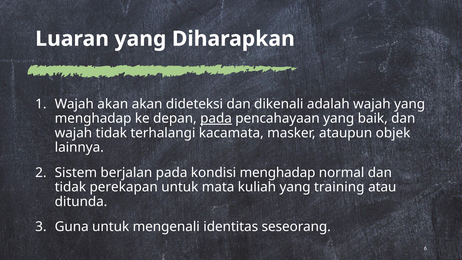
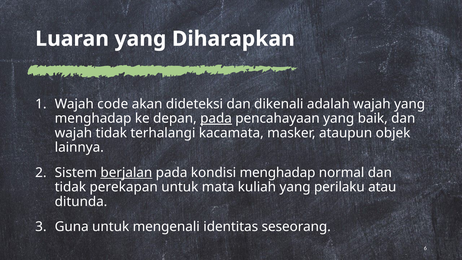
Wajah akan: akan -> code (113, 104)
berjalan underline: none -> present (126, 173)
training: training -> perilaku (339, 187)
